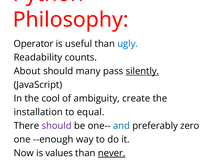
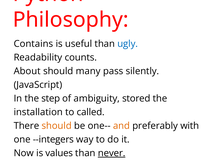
Operator: Operator -> Contains (33, 44)
silently underline: present -> none (142, 71)
cool: cool -> step (51, 98)
create: create -> stored (136, 98)
equal: equal -> called (91, 112)
should colour: purple -> orange (57, 126)
and colour: blue -> orange (121, 126)
zero: zero -> with (190, 126)
--enough: --enough -> --integers (53, 139)
